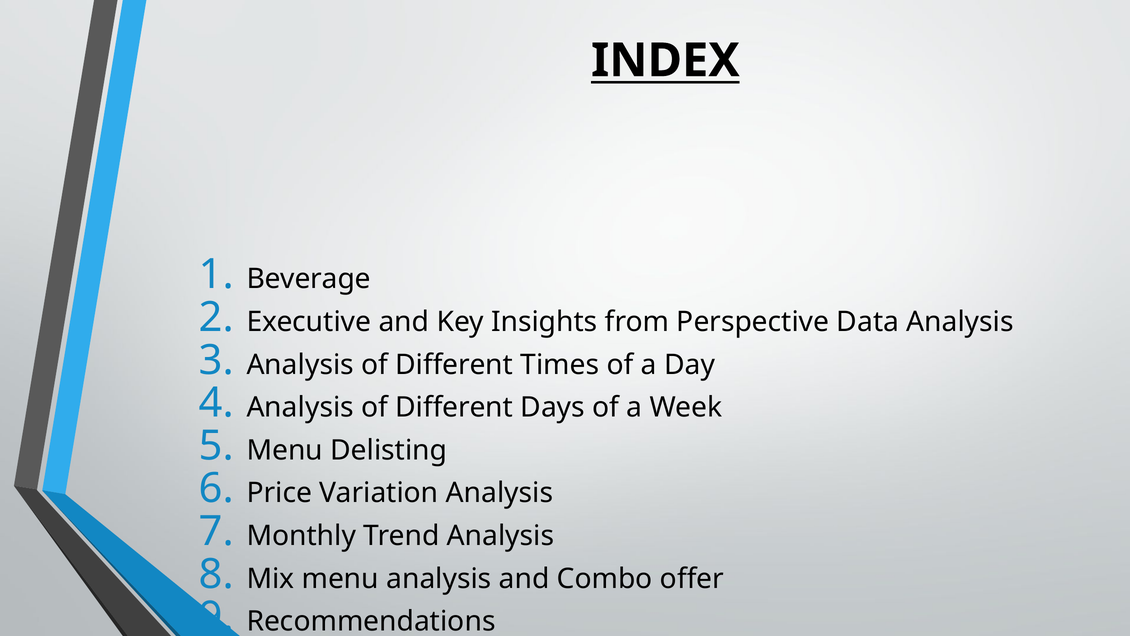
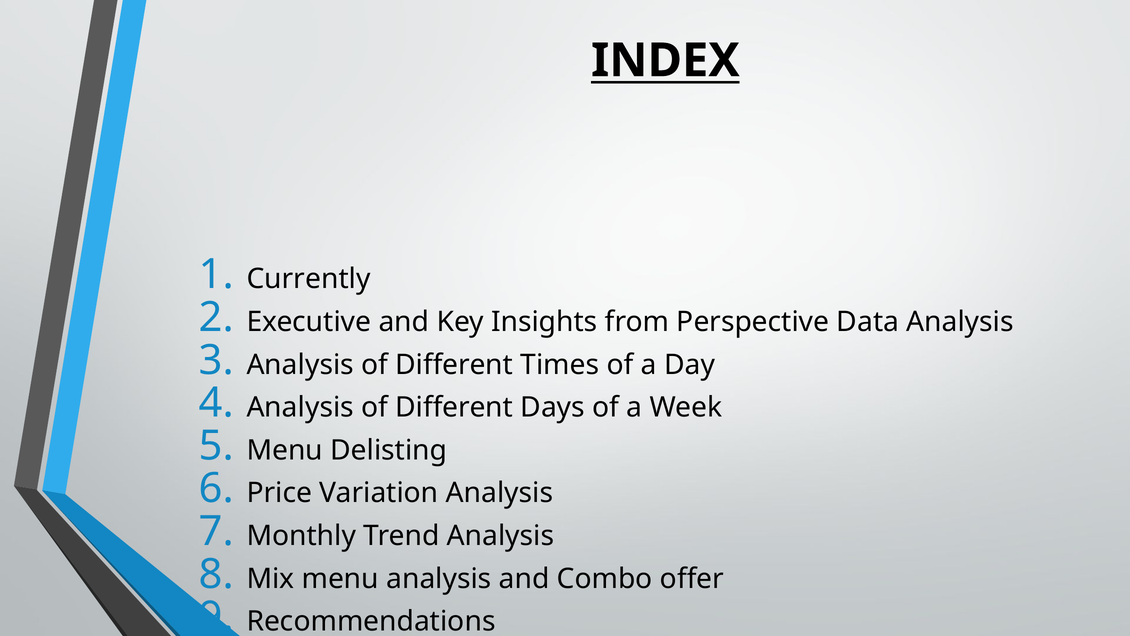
Beverage: Beverage -> Currently (308, 279)
